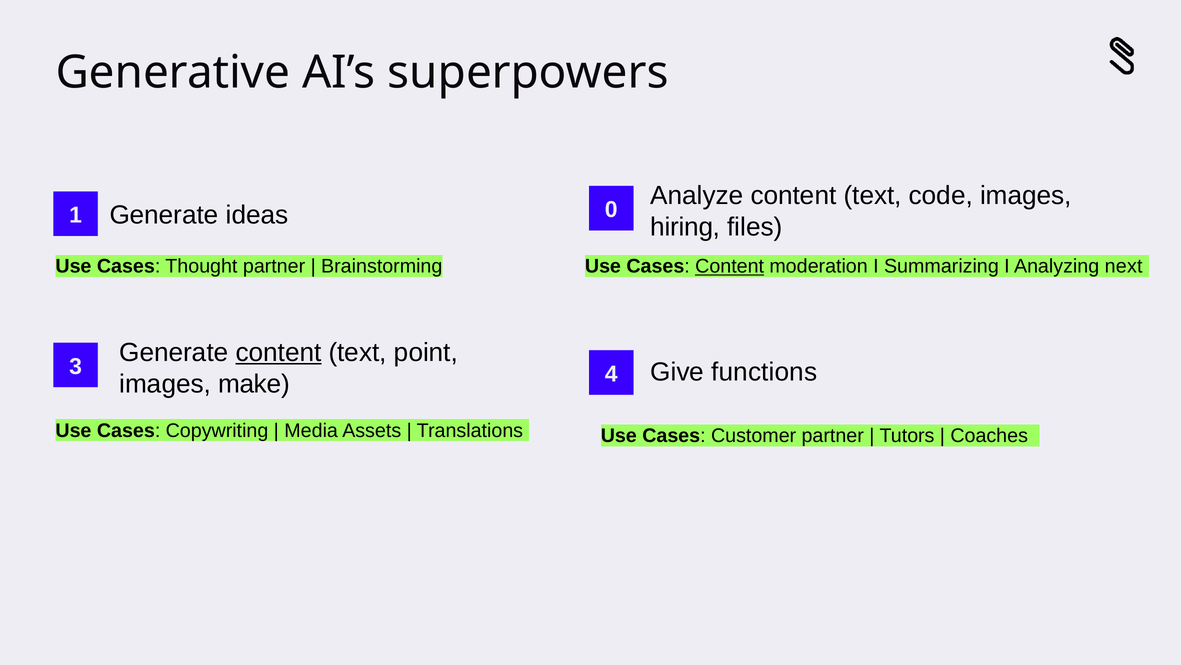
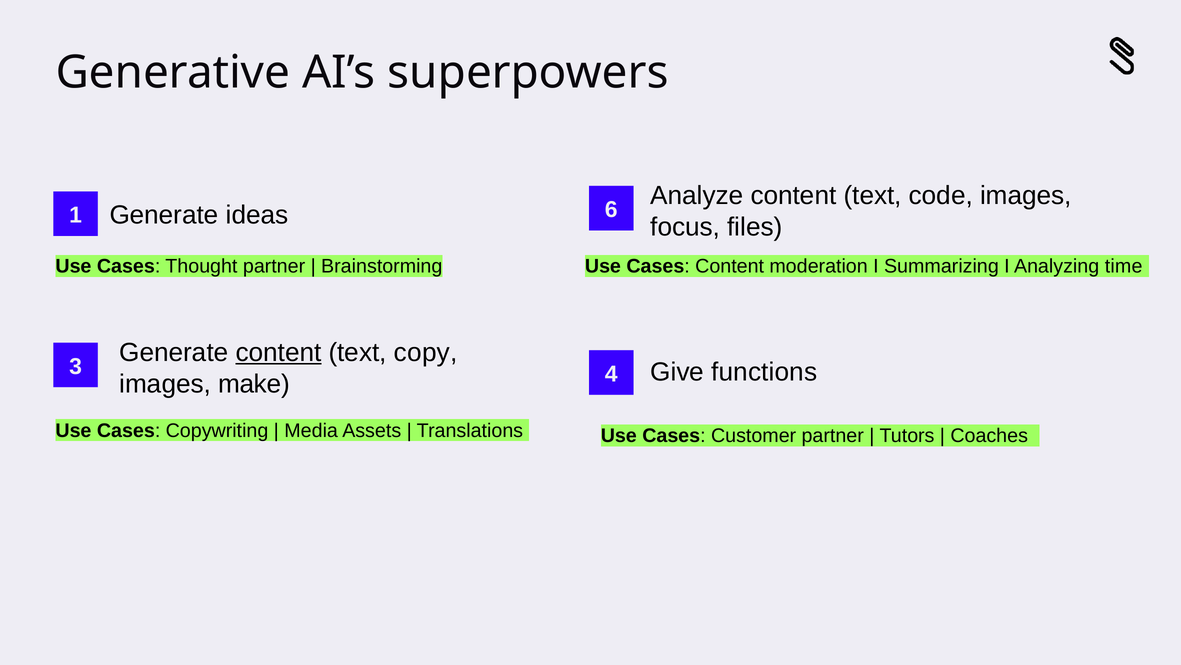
0: 0 -> 6 (611, 210)
hiring: hiring -> focus (685, 227)
Content underline: present -> none (730, 266)
next: next -> time (1124, 266)
point: point -> copy (426, 352)
